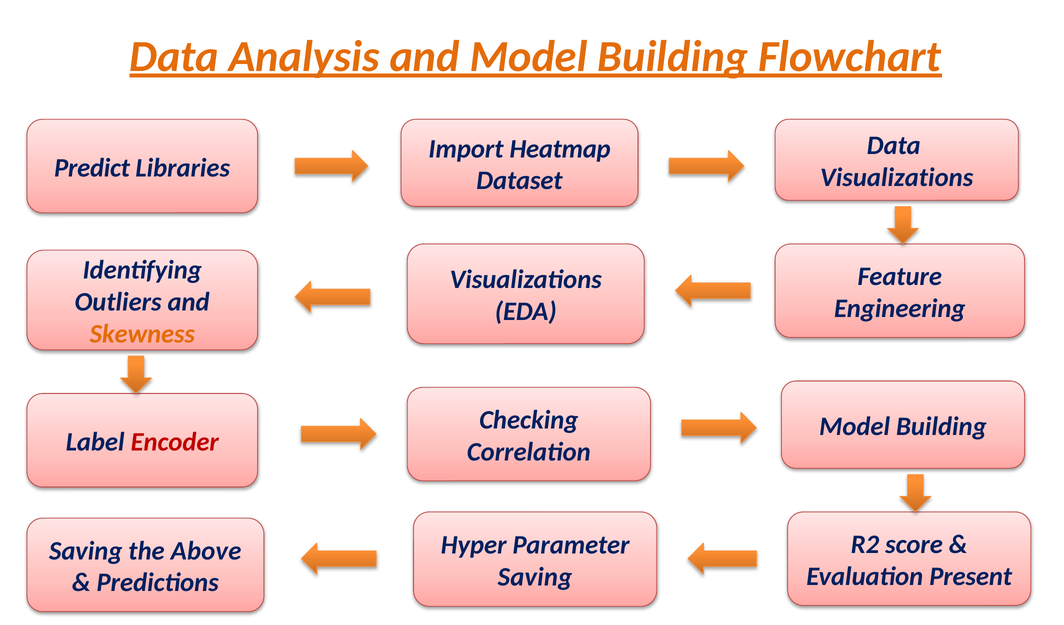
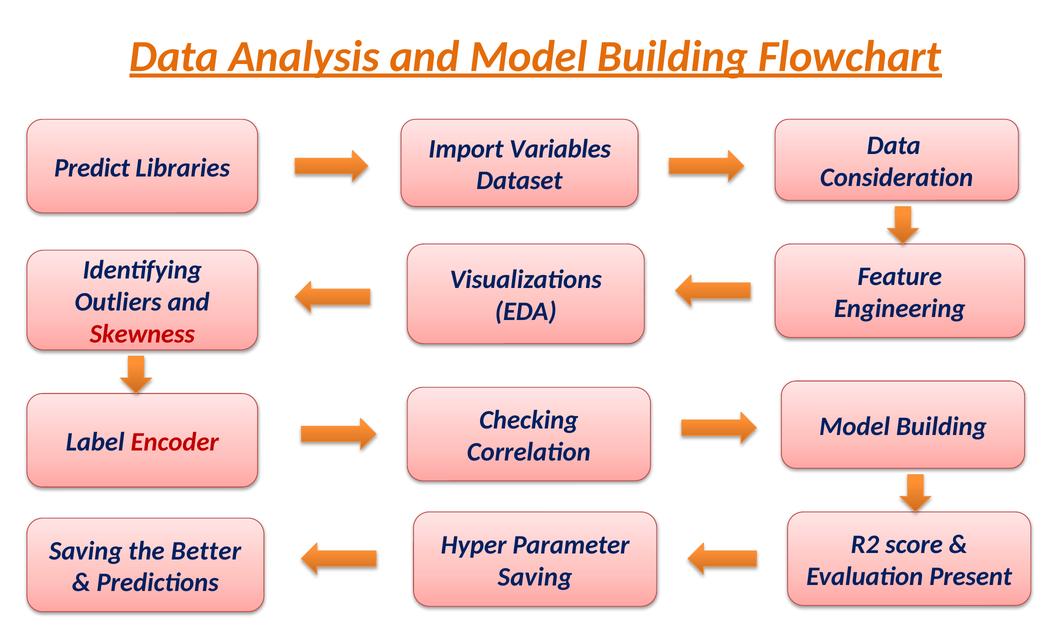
Heatmap: Heatmap -> Variables (560, 149)
Visualizations: Visualizations -> Consideration (897, 178)
Skewness colour: orange -> red (142, 334)
Above: Above -> Better (206, 551)
